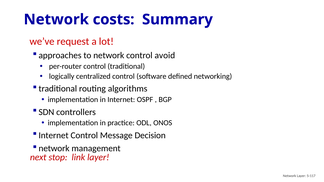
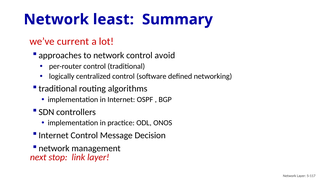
costs: costs -> least (113, 19)
request: request -> current (73, 42)
